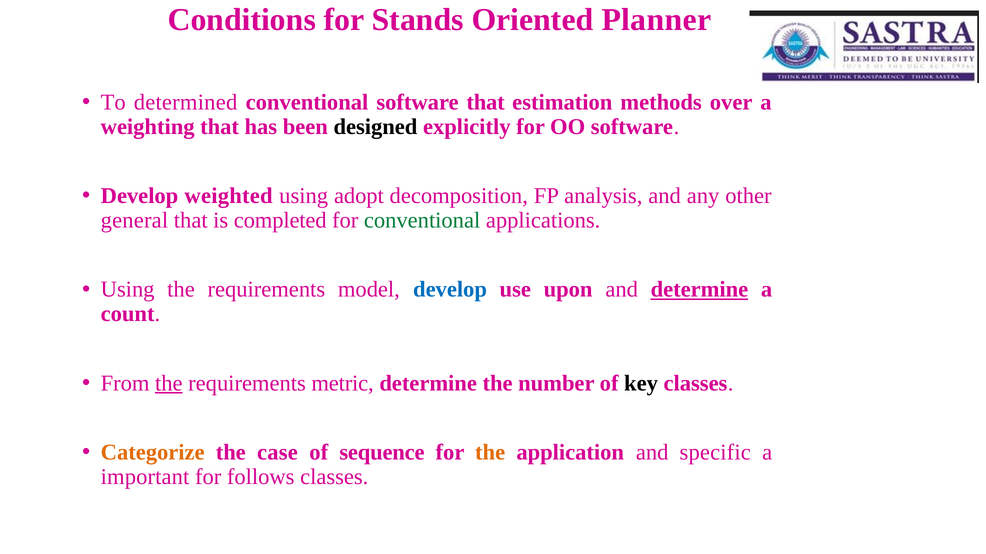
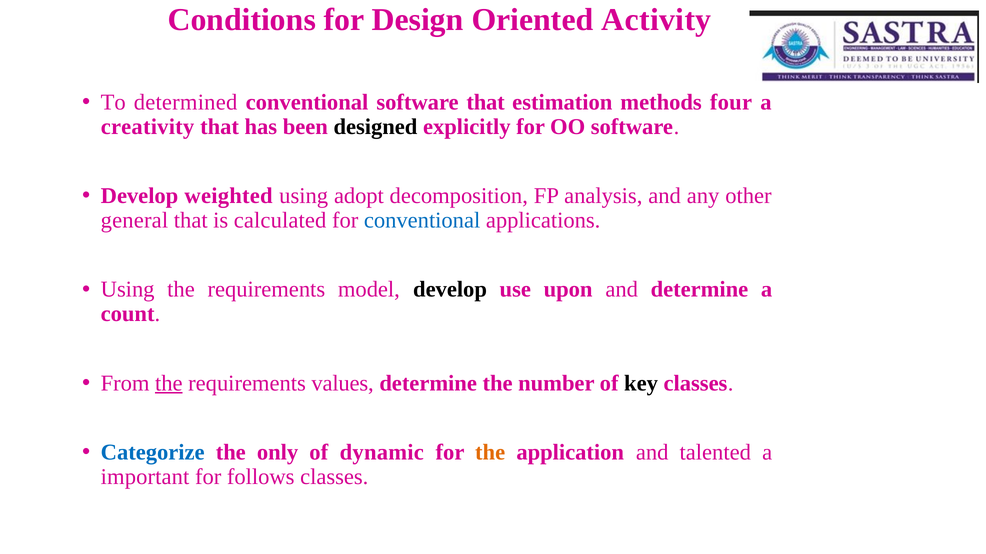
Stands: Stands -> Design (418, 20)
Planner: Planner -> Activity (656, 20)
over: over -> four (731, 102)
weighting: weighting -> creativity (148, 127)
completed: completed -> calculated (280, 221)
conventional colour: green -> blue (422, 221)
develop colour: blue -> black (450, 290)
determine underline: present -> none (699, 290)
metric: metric -> values (343, 384)
Categorize colour: orange -> blue (153, 453)
case: case -> only (278, 453)
sequence: sequence -> dynamic (382, 453)
specific: specific -> talented (715, 453)
